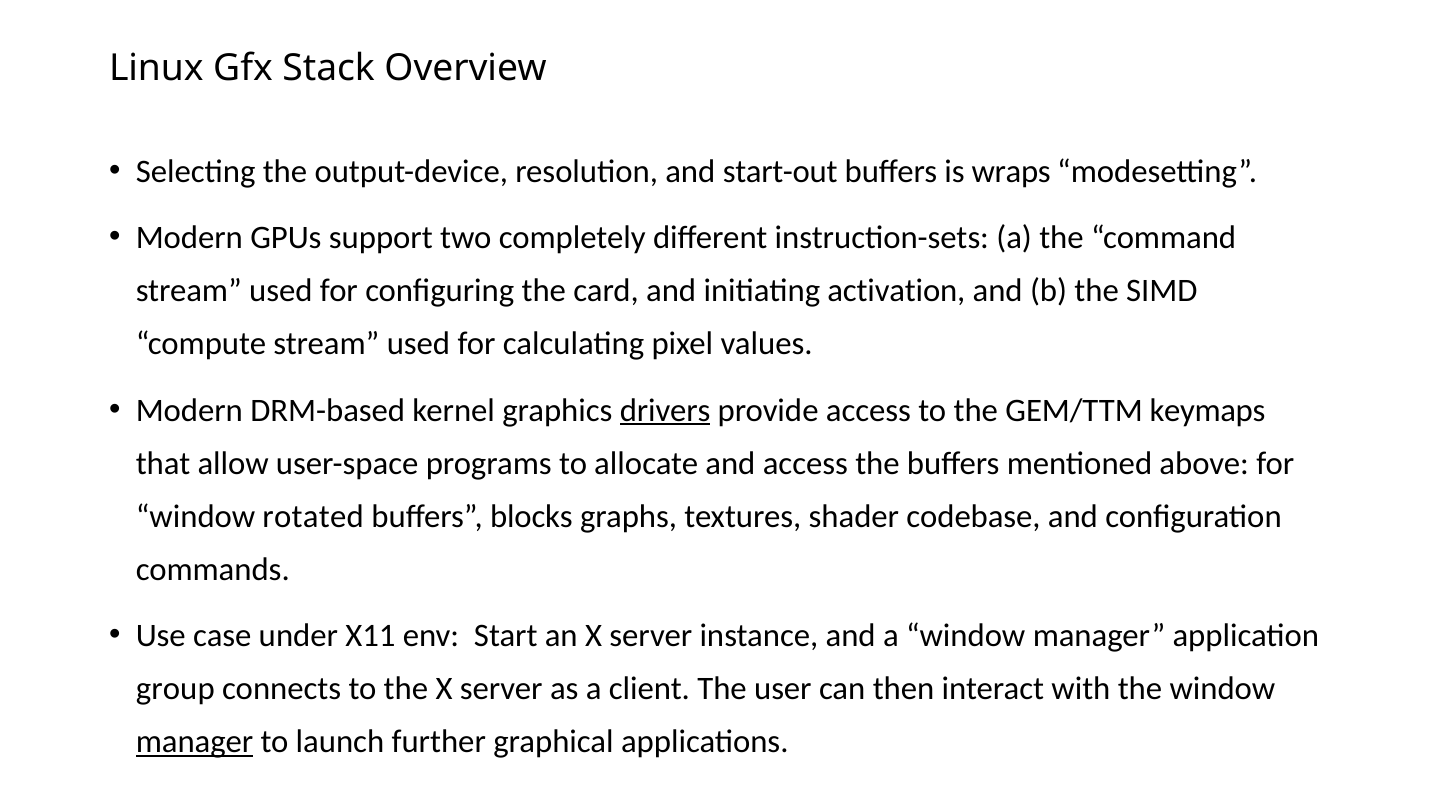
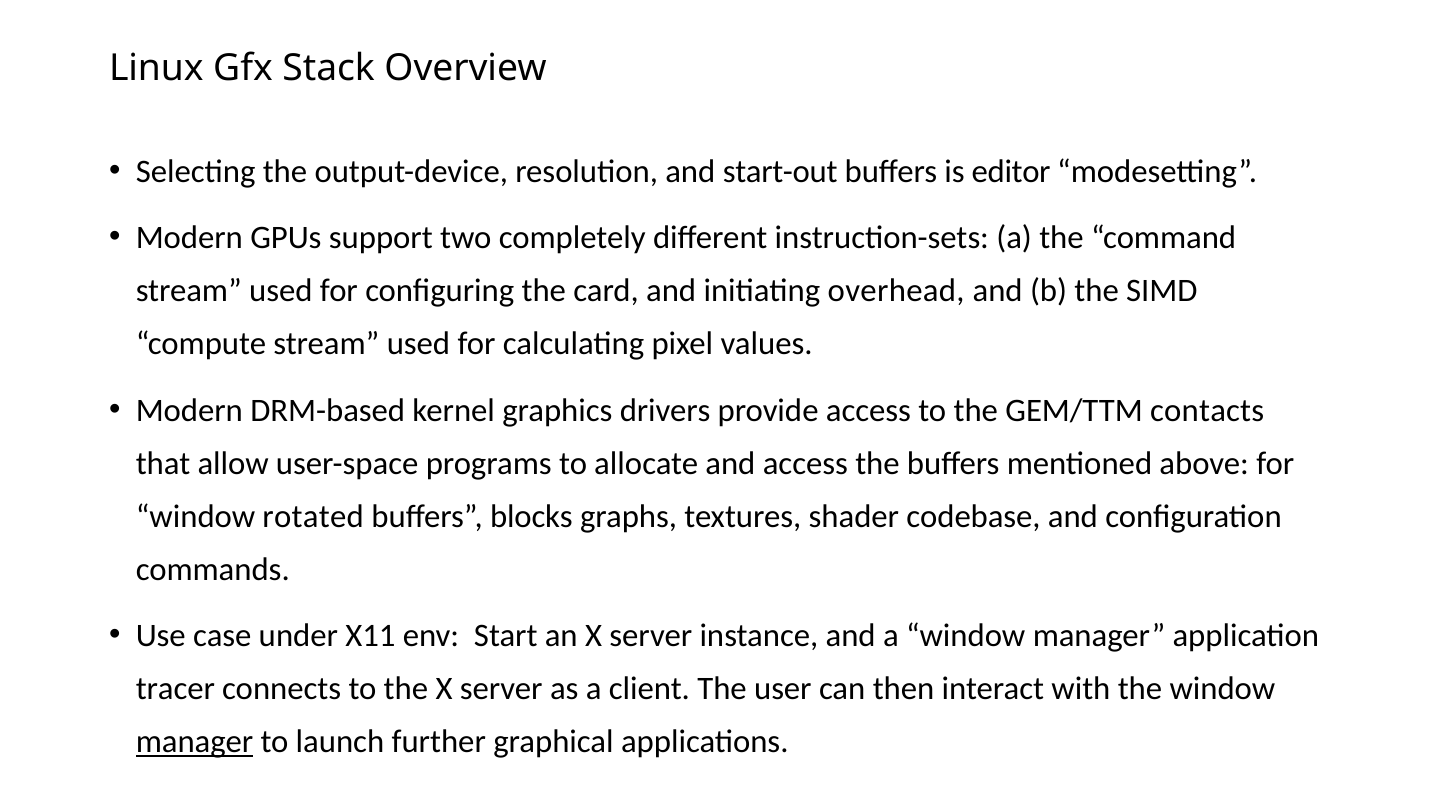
wraps: wraps -> editor (1011, 172)
activation: activation -> overhead (896, 291)
drivers underline: present -> none (665, 410)
keymaps: keymaps -> contacts (1207, 410)
group: group -> tracer (175, 689)
